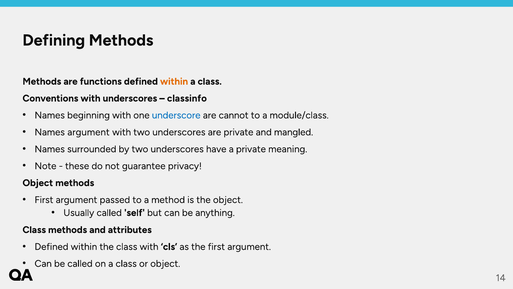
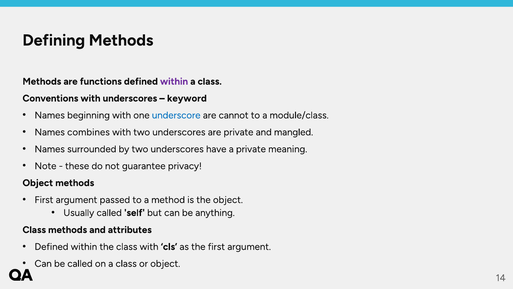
within colour: orange -> purple (174, 81)
classinfo: classinfo -> keyword (187, 98)
Names argument: argument -> combines (88, 132)
